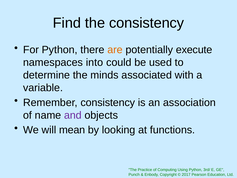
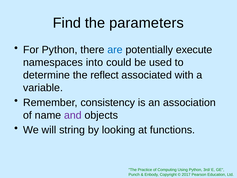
the consistency: consistency -> parameters (146, 23)
are colour: orange -> blue (115, 50)
minds: minds -> reflect (105, 75)
mean: mean -> string (72, 130)
